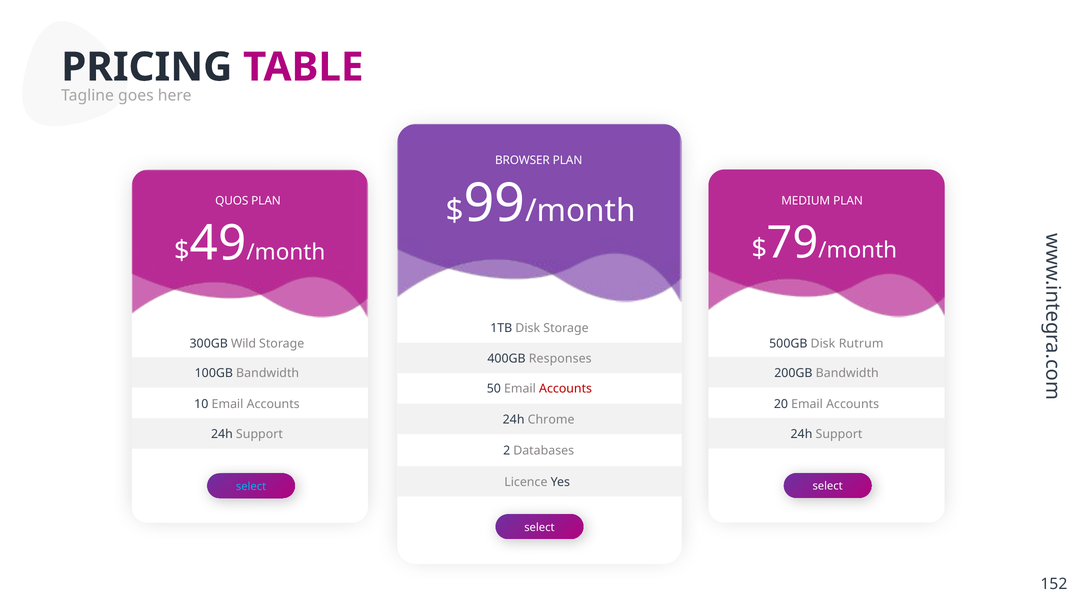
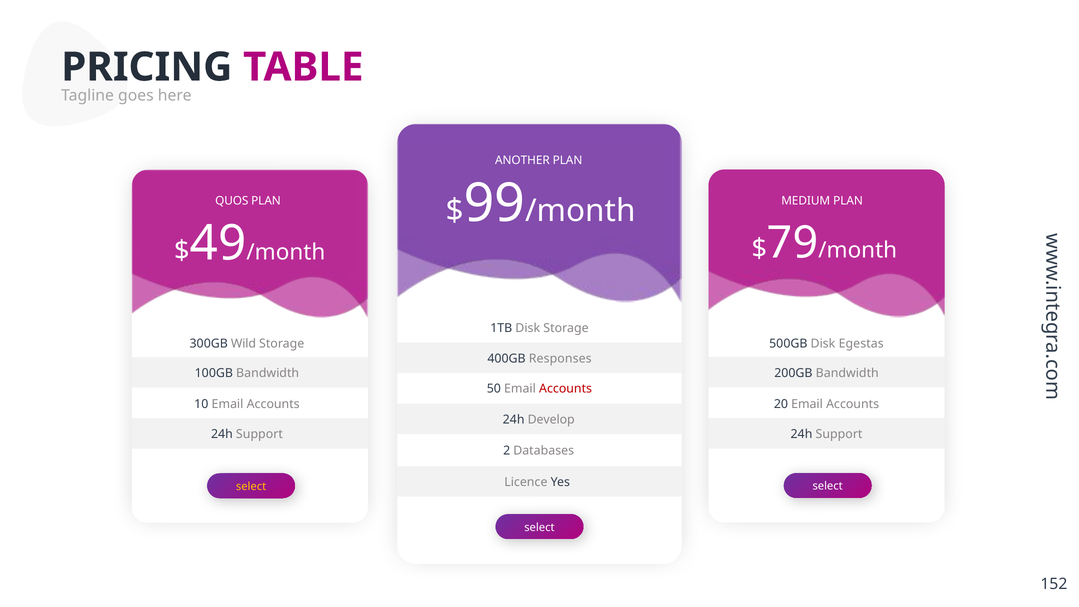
BROWSER: BROWSER -> ANOTHER (522, 161)
Rutrum: Rutrum -> Egestas (861, 344)
Chrome: Chrome -> Develop (551, 420)
select colour: light blue -> yellow (251, 486)
